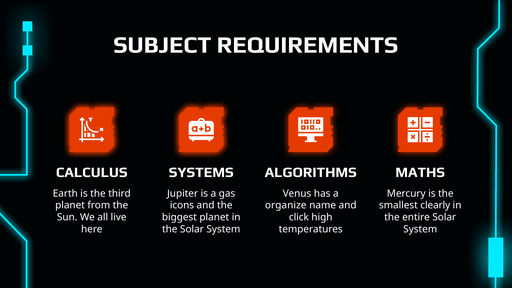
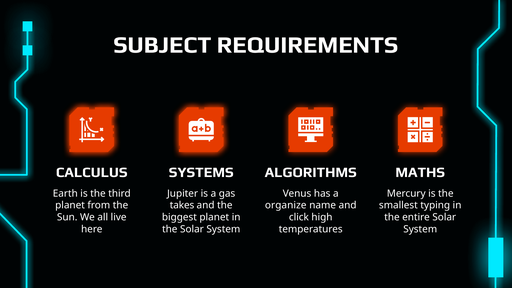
icons: icons -> takes (182, 205)
clearly: clearly -> typing (435, 205)
